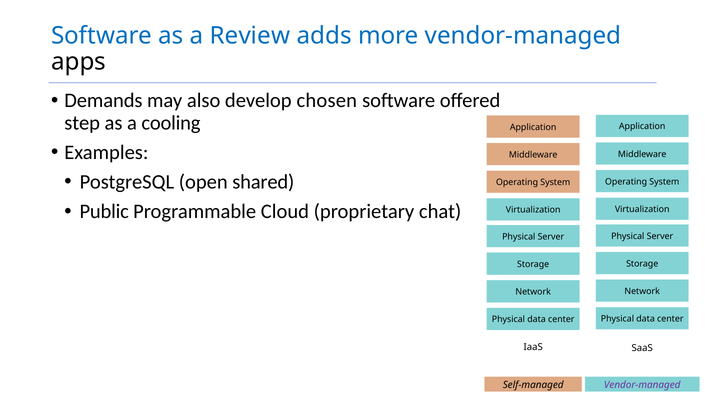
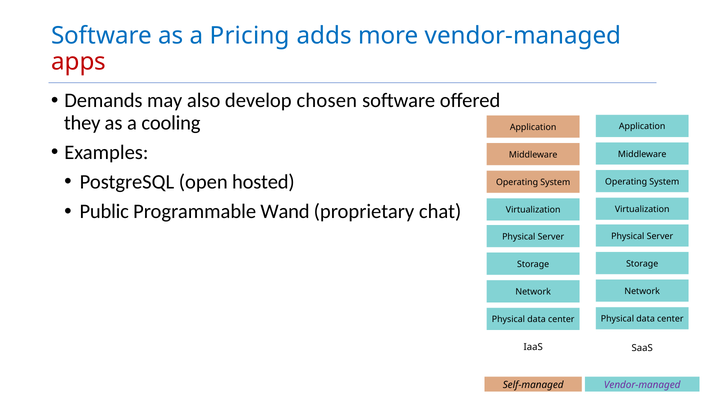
Review: Review -> Pricing (250, 36)
apps colour: black -> red (79, 62)
step: step -> they (82, 123)
shared: shared -> hosted (263, 182)
Cloud: Cloud -> Wand (285, 211)
